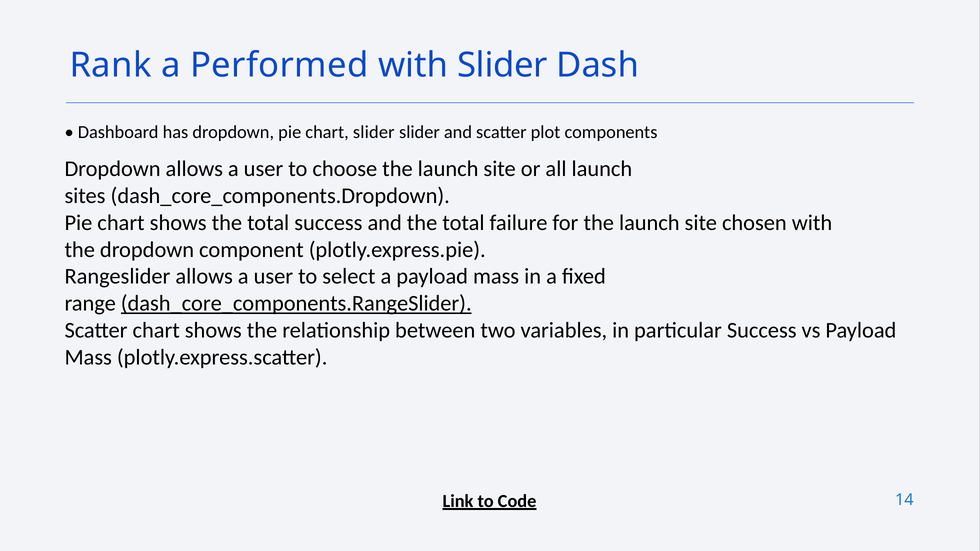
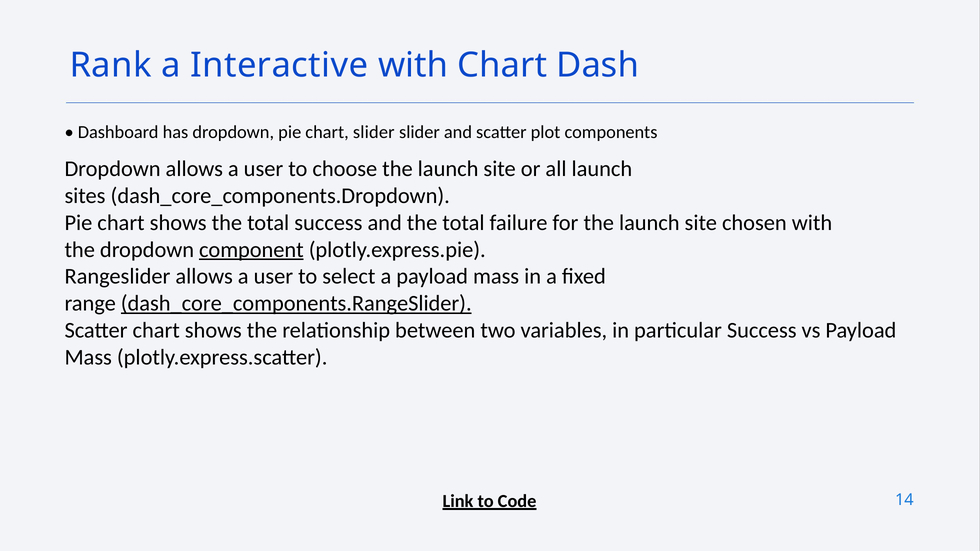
Performed: Performed -> Interactive (279, 65)
with Slider: Slider -> Chart (502, 65)
component underline: none -> present (251, 250)
